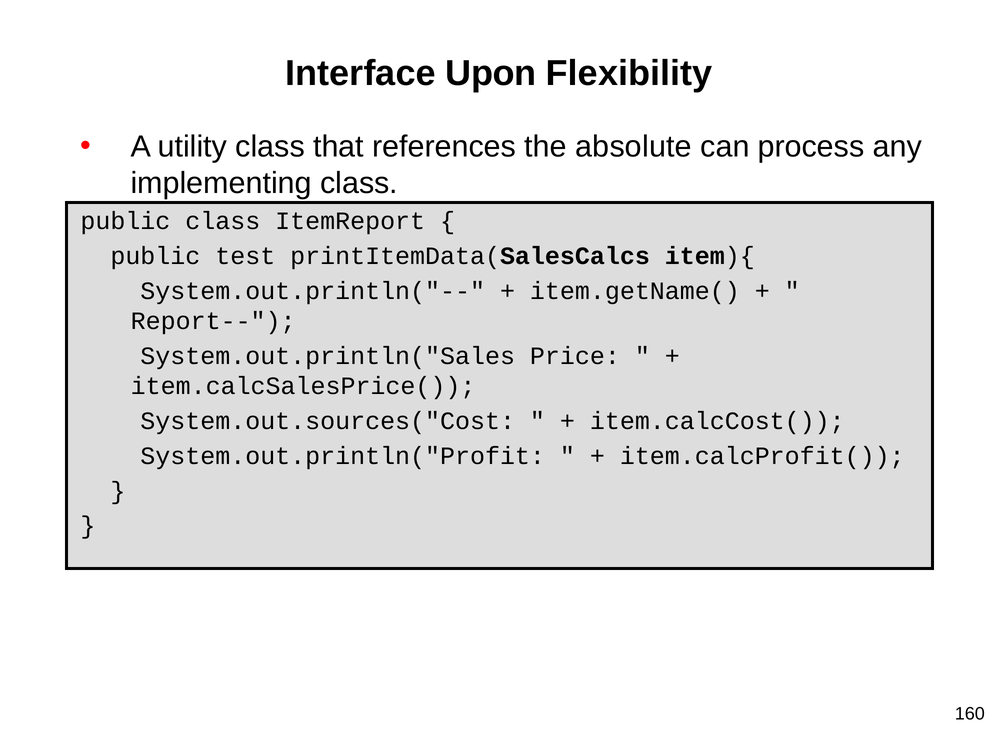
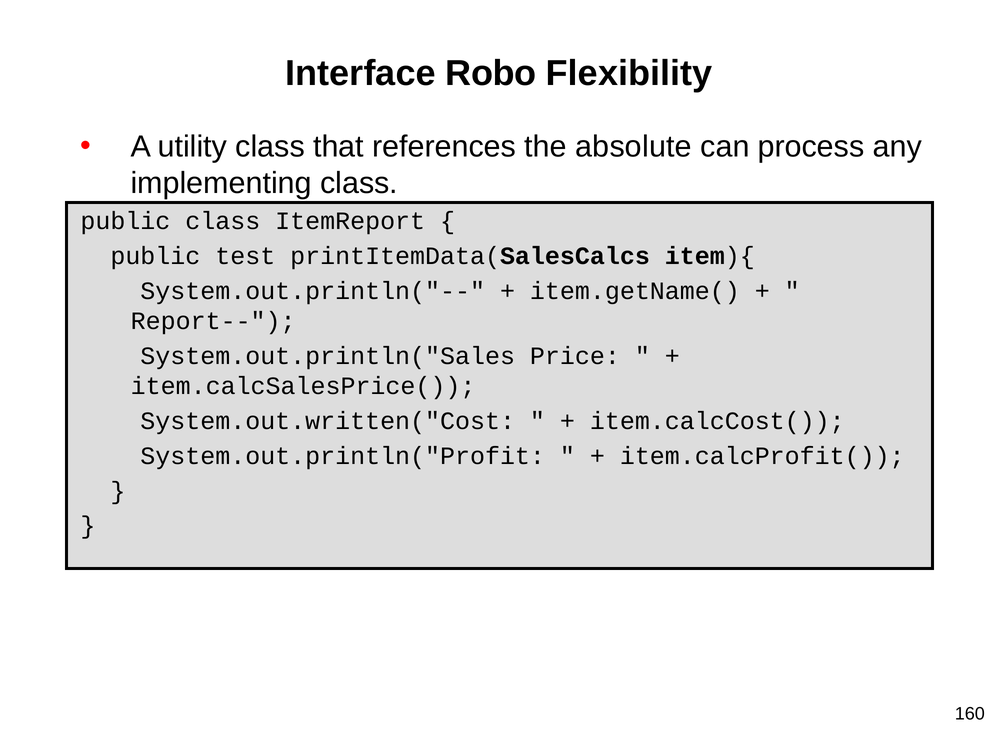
Upon: Upon -> Robo (491, 74)
System.out.sources("Cost: System.out.sources("Cost -> System.out.written("Cost (328, 421)
